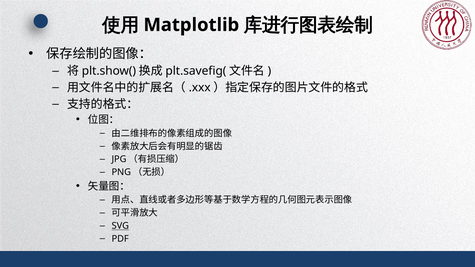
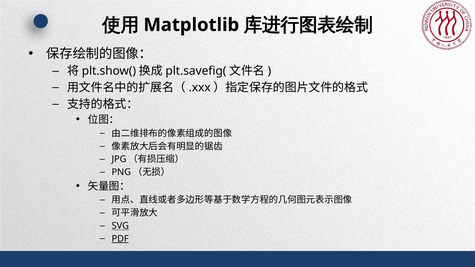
PDF underline: none -> present (120, 239)
